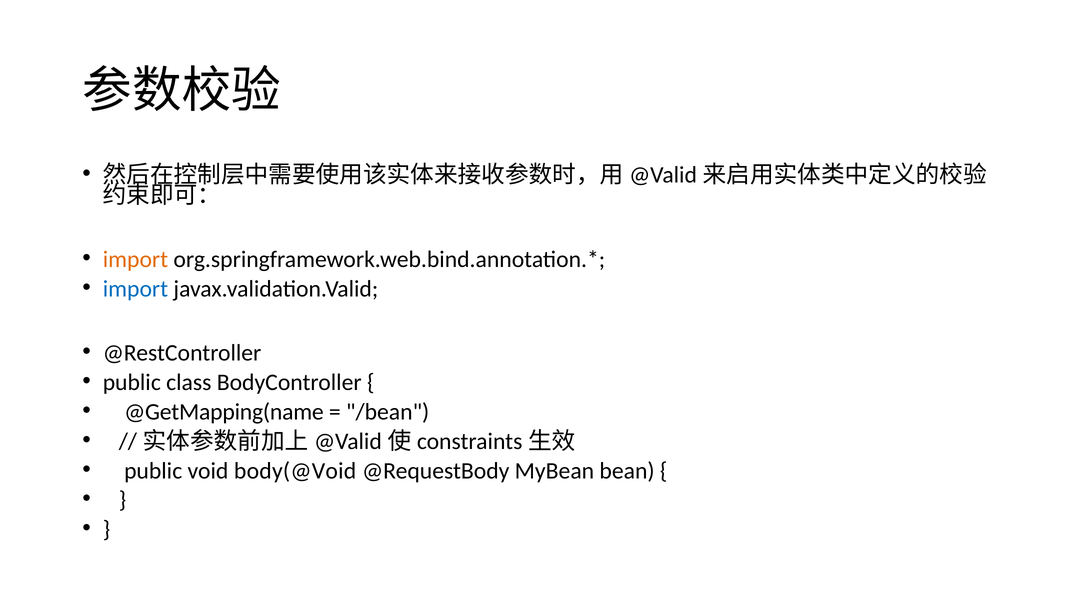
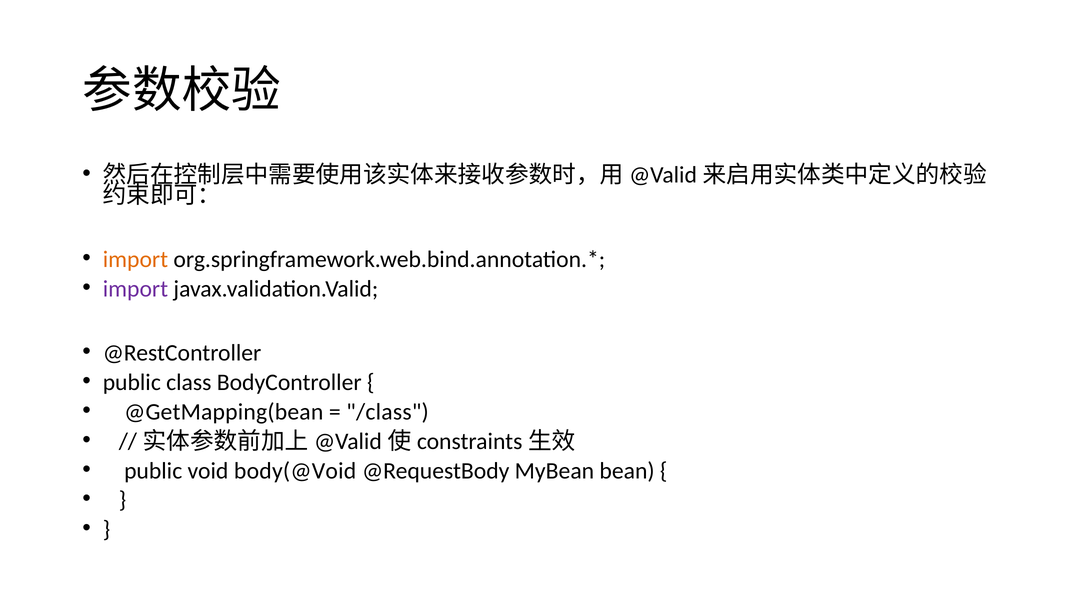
import colour: blue -> purple (135, 289)
@GetMapping(name: @GetMapping(name -> @GetMapping(bean (224, 411)
/bean: /bean -> /class (388, 411)
